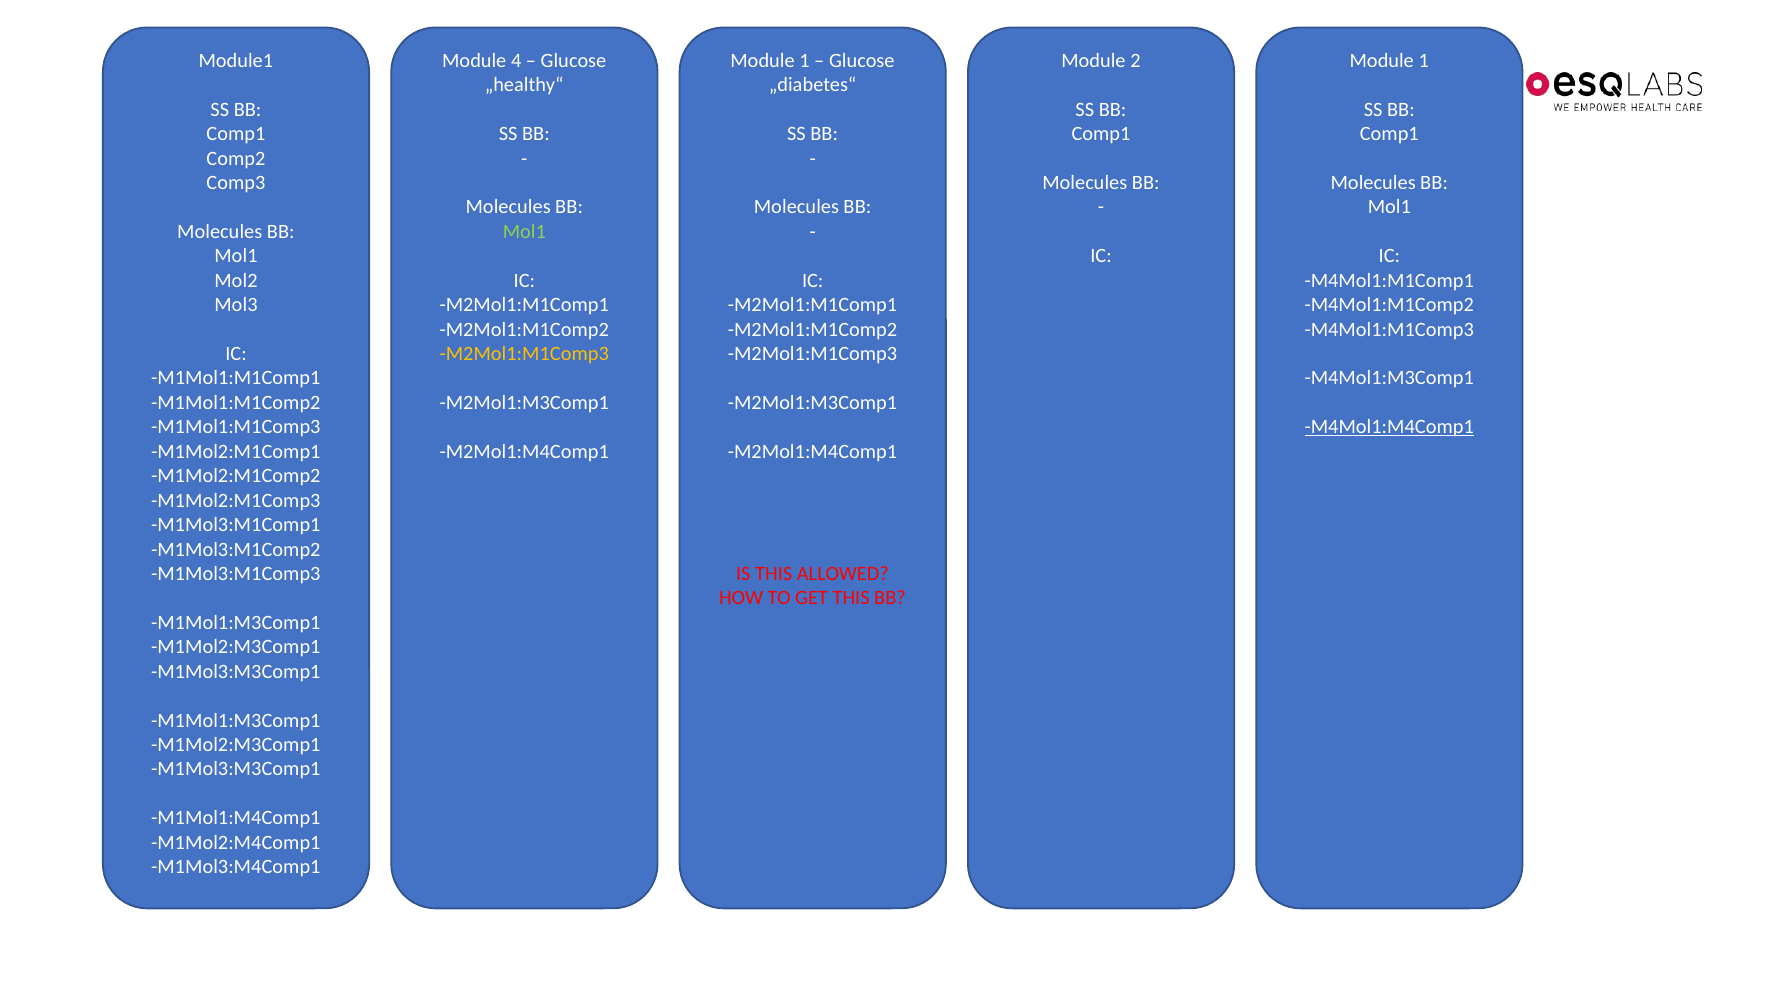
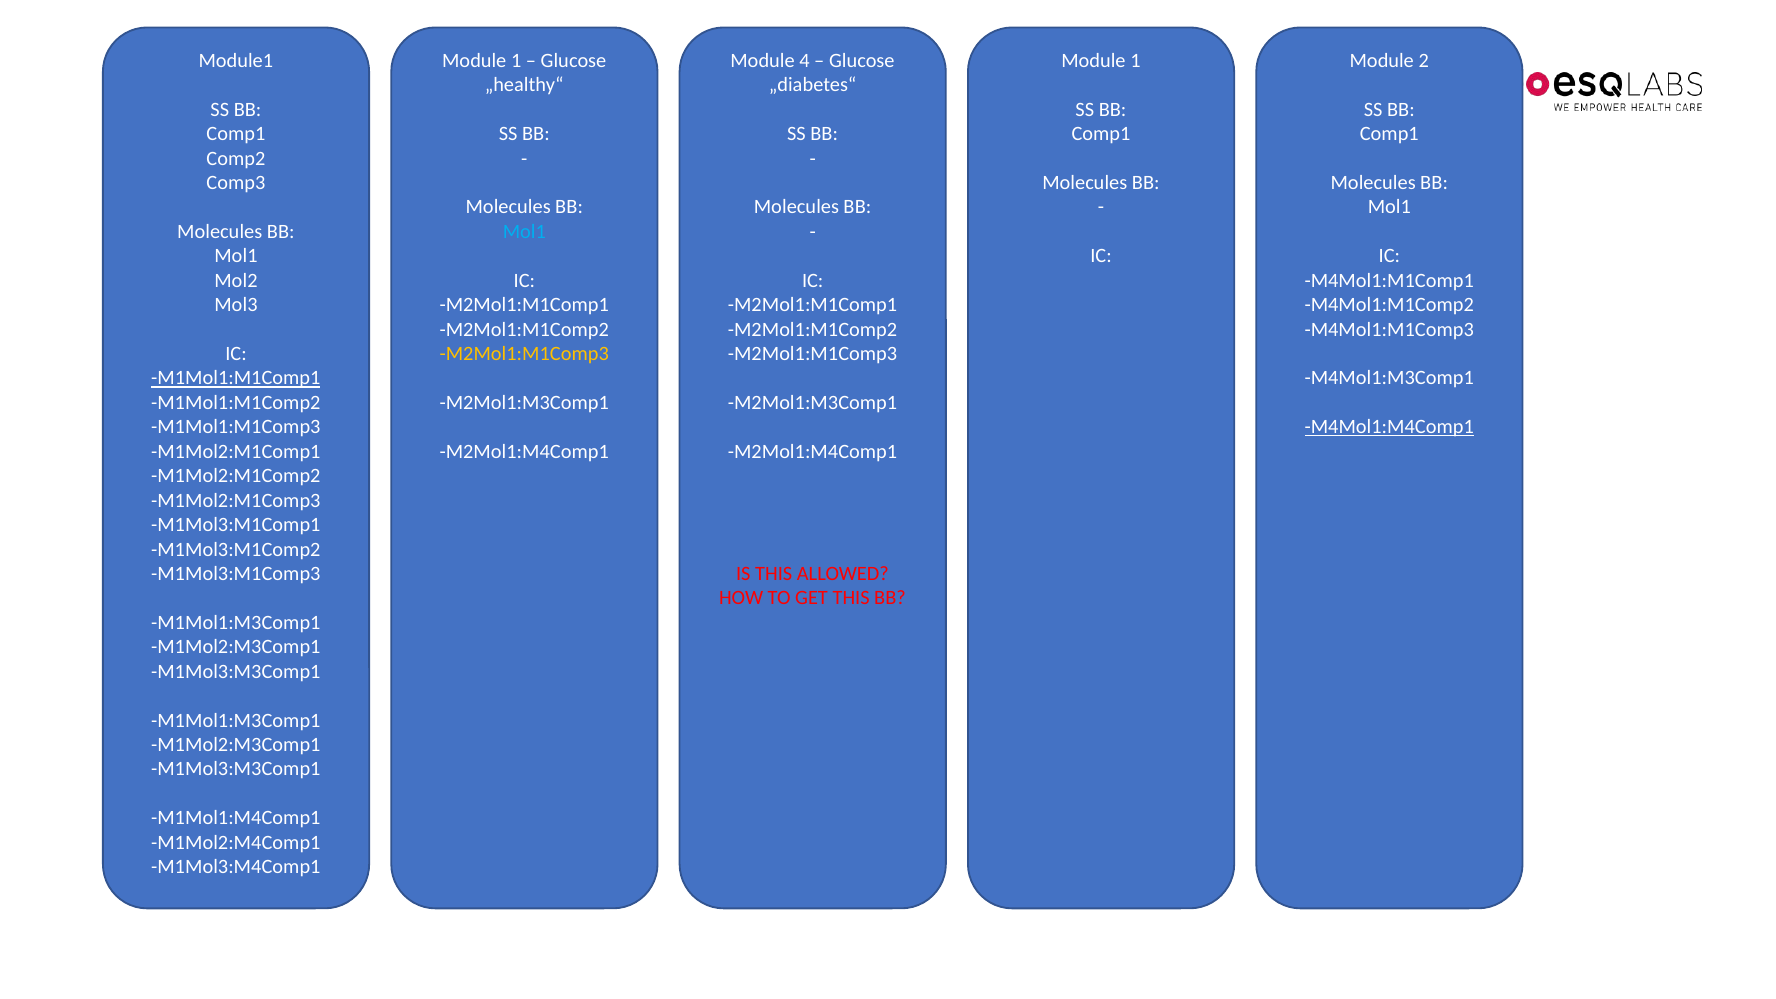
4: 4 -> 1 (516, 61)
1: 1 -> 4 (805, 61)
2: 2 -> 1 (1135, 61)
1: 1 -> 2 (1424, 61)
Mol1 colour: light green -> light blue (524, 232)
M1Mol1:M1Comp1 underline: none -> present (236, 378)
